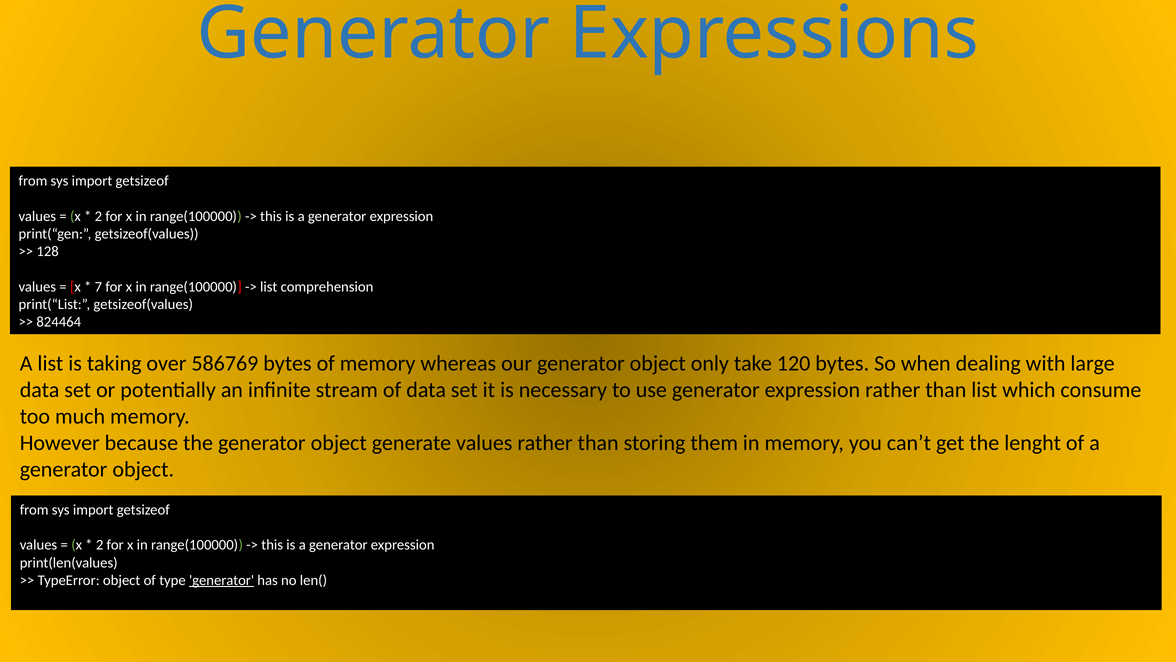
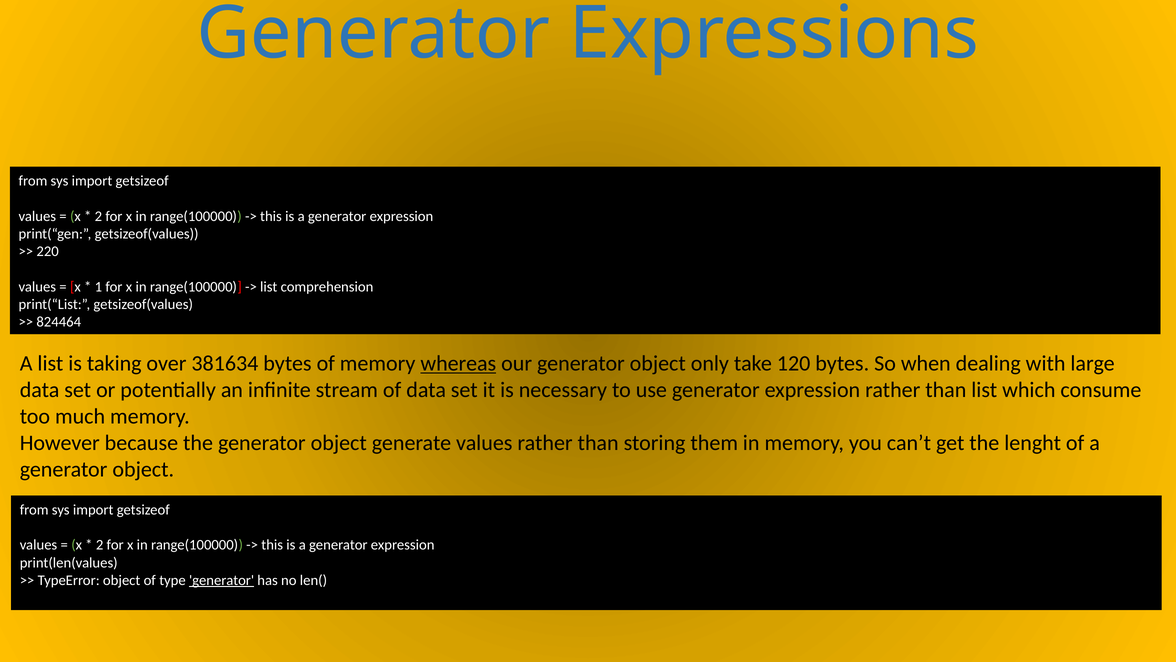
128: 128 -> 220 (48, 251)
7: 7 -> 1 (98, 287)
586769: 586769 -> 381634 (225, 363)
whereas underline: none -> present (458, 363)
